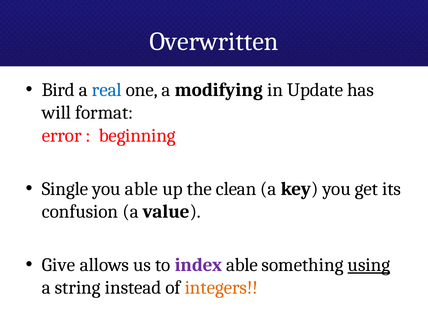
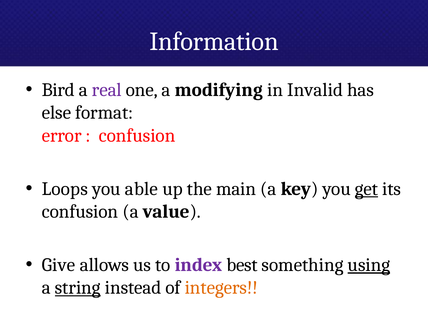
Overwritten: Overwritten -> Information (214, 41)
real colour: blue -> purple (107, 90)
Update: Update -> Invalid (315, 90)
will: will -> else (56, 113)
beginning: beginning -> confusion (137, 135)
Single: Single -> Loops (65, 189)
clean: clean -> main (236, 189)
get underline: none -> present (367, 189)
index able: able -> best (242, 265)
string underline: none -> present (78, 288)
